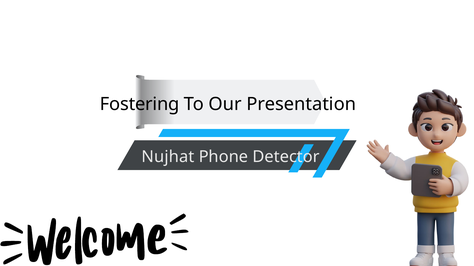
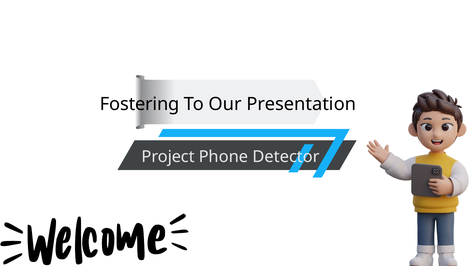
Nujhat: Nujhat -> Project (168, 157)
